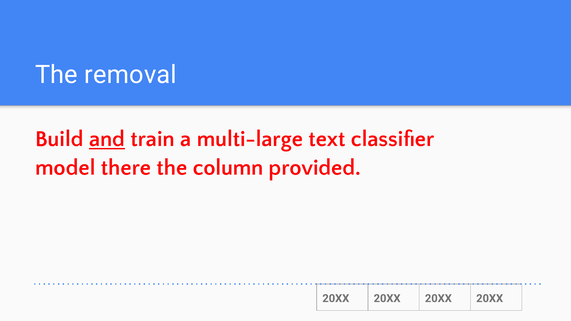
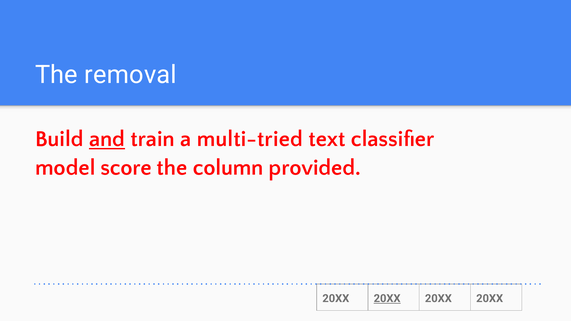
multi-large: multi-large -> multi-tried (250, 139)
there: there -> score (126, 168)
20XX underline: none -> present (387, 299)
